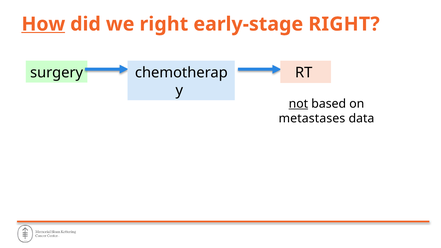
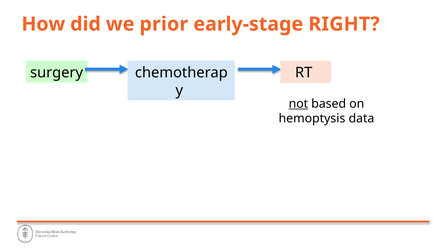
How underline: present -> none (43, 24)
we right: right -> prior (164, 24)
metastases: metastases -> hemoptysis (312, 118)
